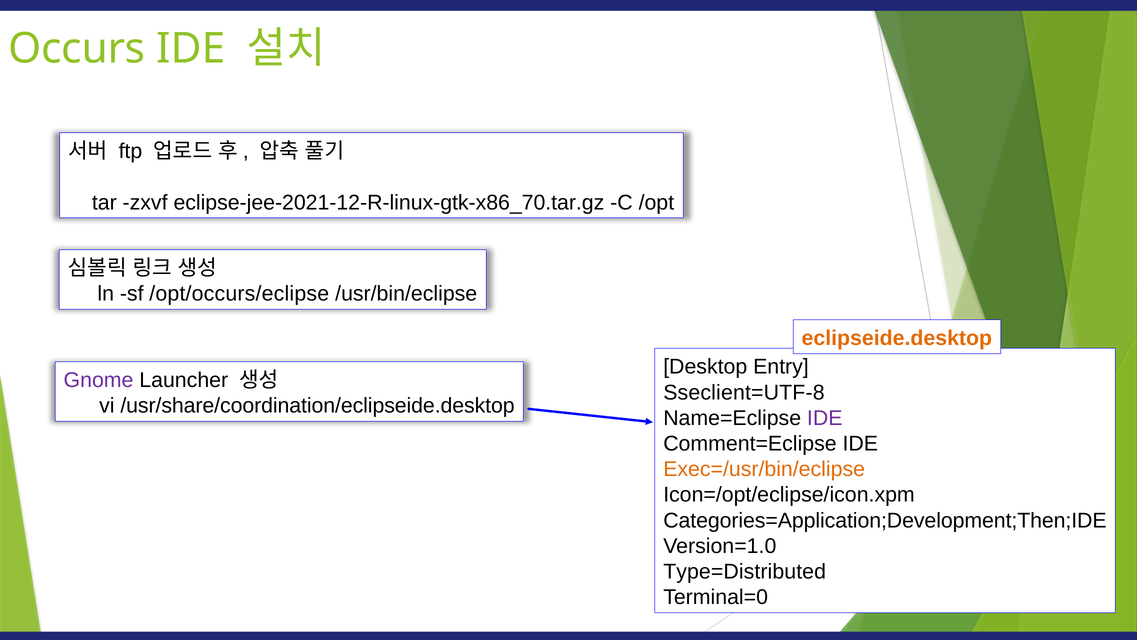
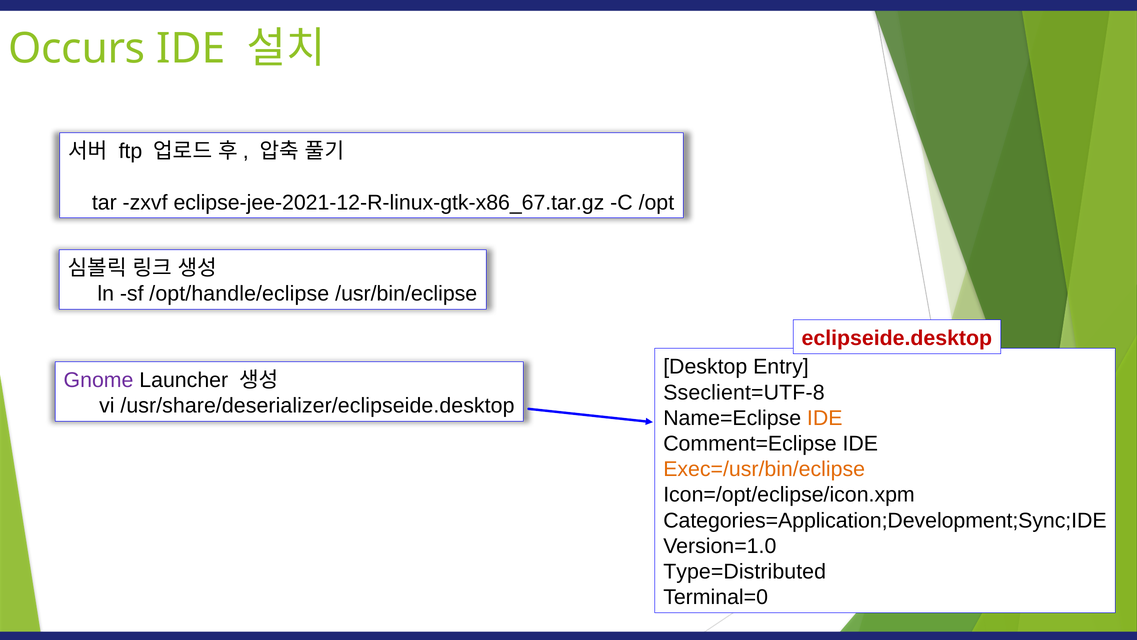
eclipse-jee-2021-12-R-linux-gtk-x86_70.tar.gz: eclipse-jee-2021-12-R-linux-gtk-x86_70.tar.gz -> eclipse-jee-2021-12-R-linux-gtk-x86_67.tar.gz (389, 202)
/opt/occurs/eclipse: /opt/occurs/eclipse -> /opt/handle/eclipse (239, 294)
eclipseide.desktop colour: orange -> red (897, 338)
/usr/share/coordination/eclipseide.desktop: /usr/share/coordination/eclipseide.desktop -> /usr/share/deserializer/eclipseide.desktop (317, 406)
IDE colour: purple -> orange (825, 418)
Categories=Application;Development;Then;IDE: Categories=Application;Development;Then;IDE -> Categories=Application;Development;Sync;IDE (885, 520)
